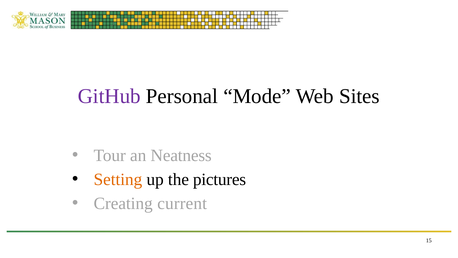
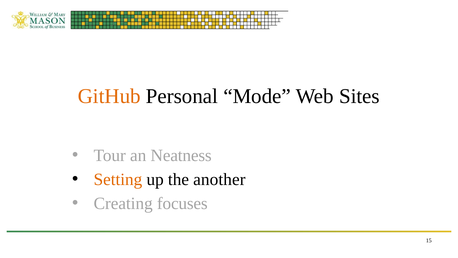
GitHub colour: purple -> orange (109, 96)
pictures: pictures -> another (219, 179)
current: current -> focuses (182, 203)
